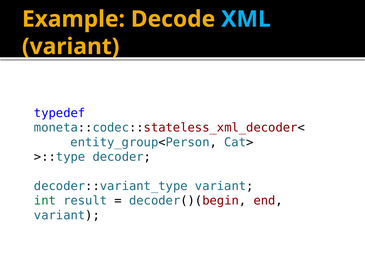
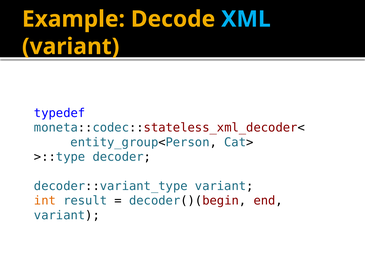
int colour: green -> orange (45, 201)
